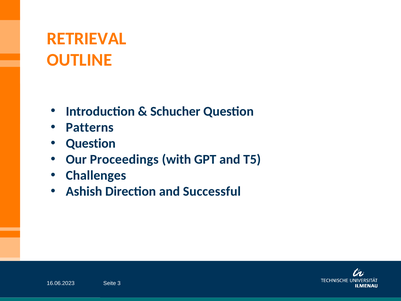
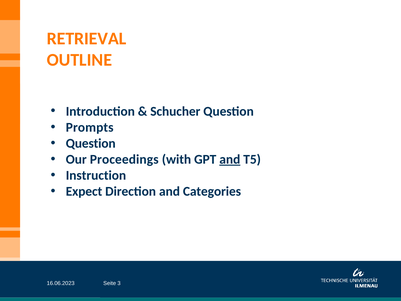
Patterns: Patterns -> Prompts (90, 127)
and underline: none -> present (230, 159)
Challenges: Challenges -> Instruction (96, 175)
Ashish: Ashish -> Expect (84, 191)
Successful: Successful -> Categories (212, 191)
